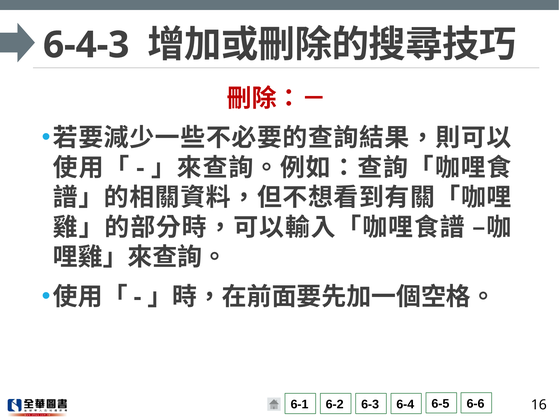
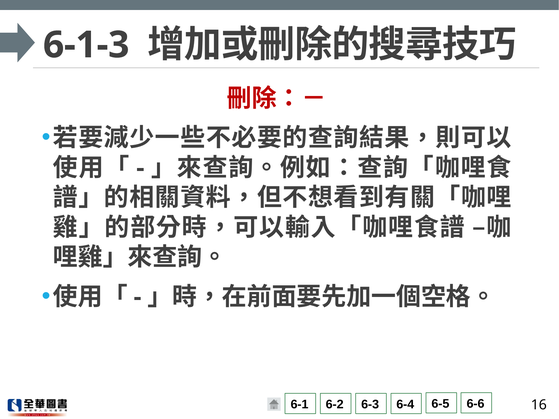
6-4-3: 6-4-3 -> 6-1-3 (86, 45)
